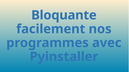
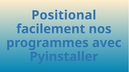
Bloquante: Bloquante -> Positional (64, 15)
